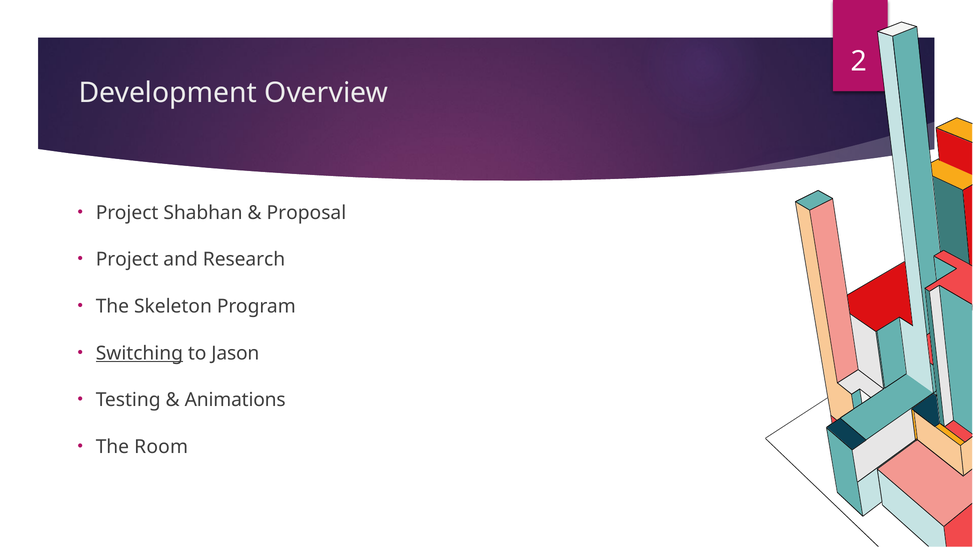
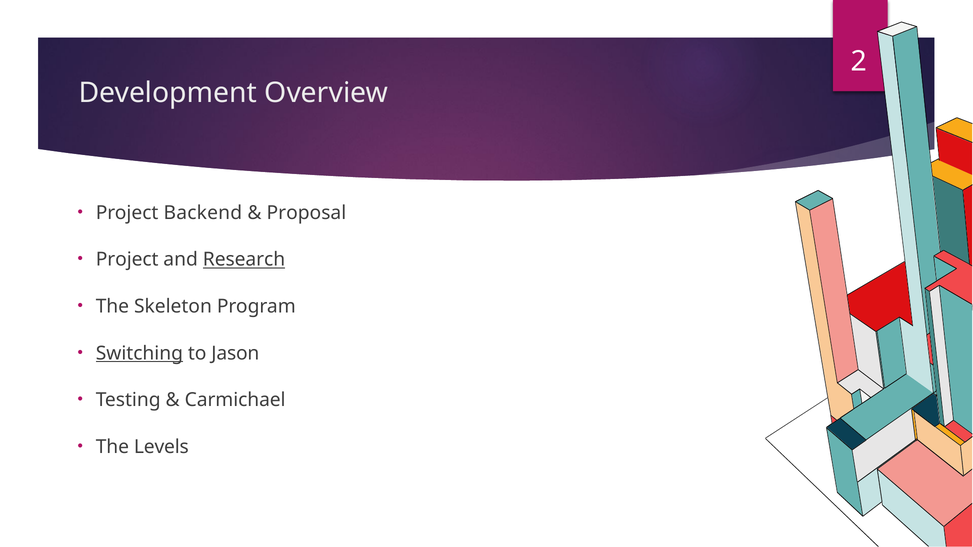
Shabhan: Shabhan -> Backend (203, 213)
Research underline: none -> present (244, 260)
Animations: Animations -> Carmichael (235, 400)
Room: Room -> Levels (161, 447)
